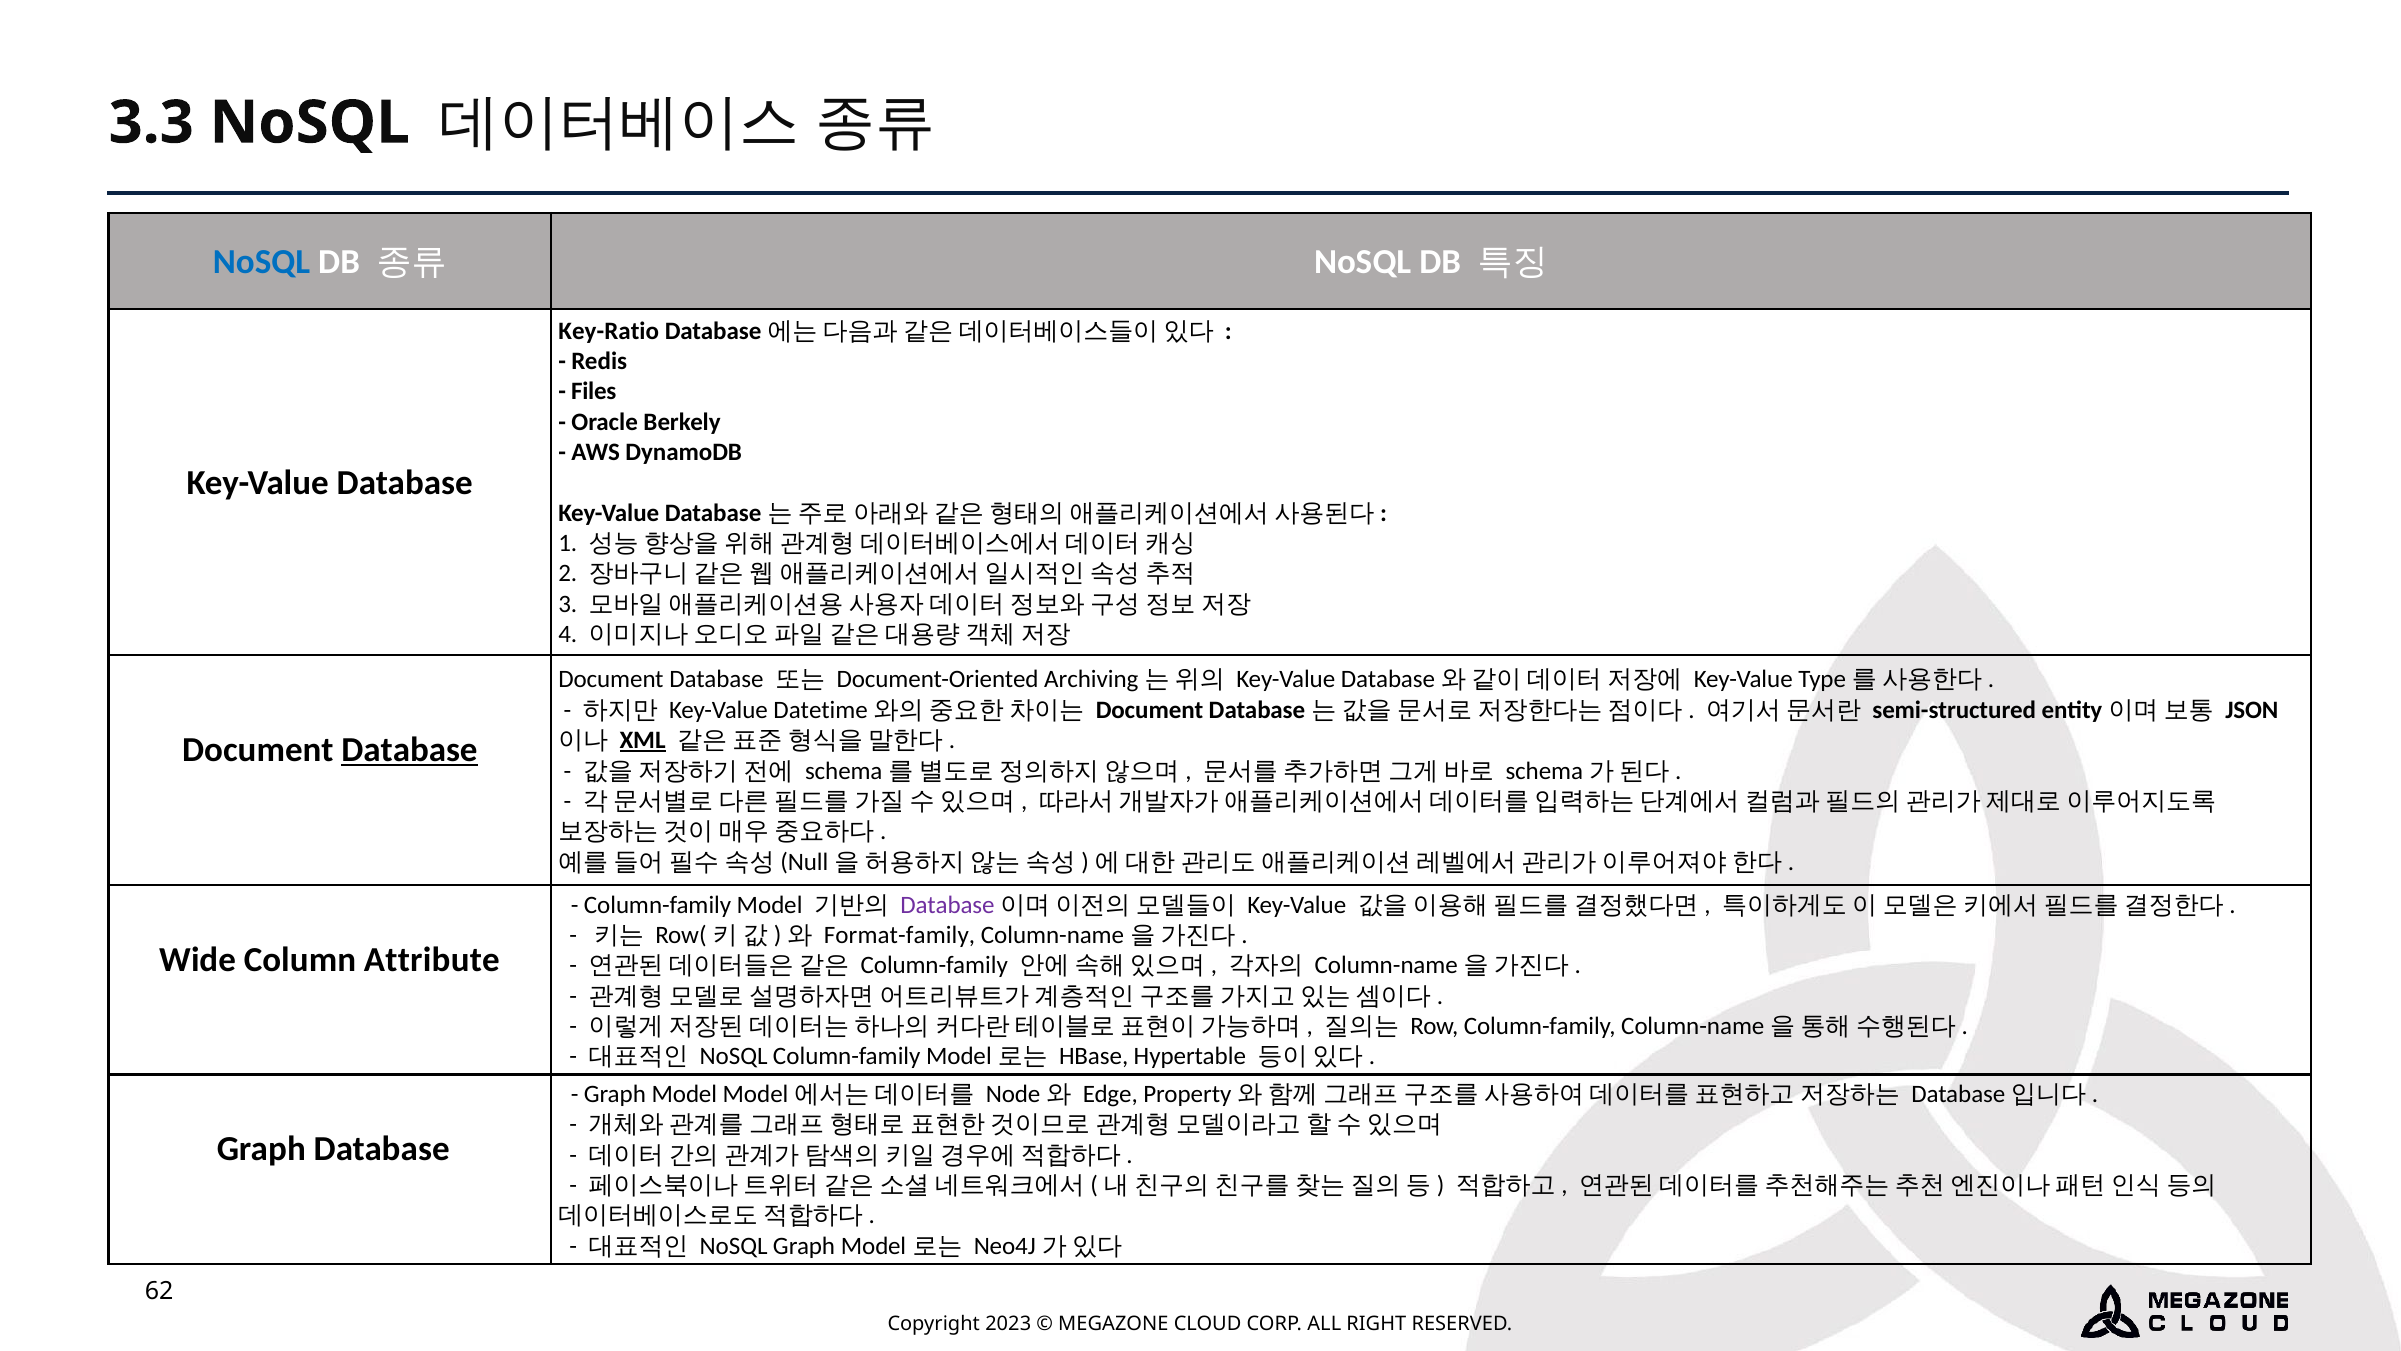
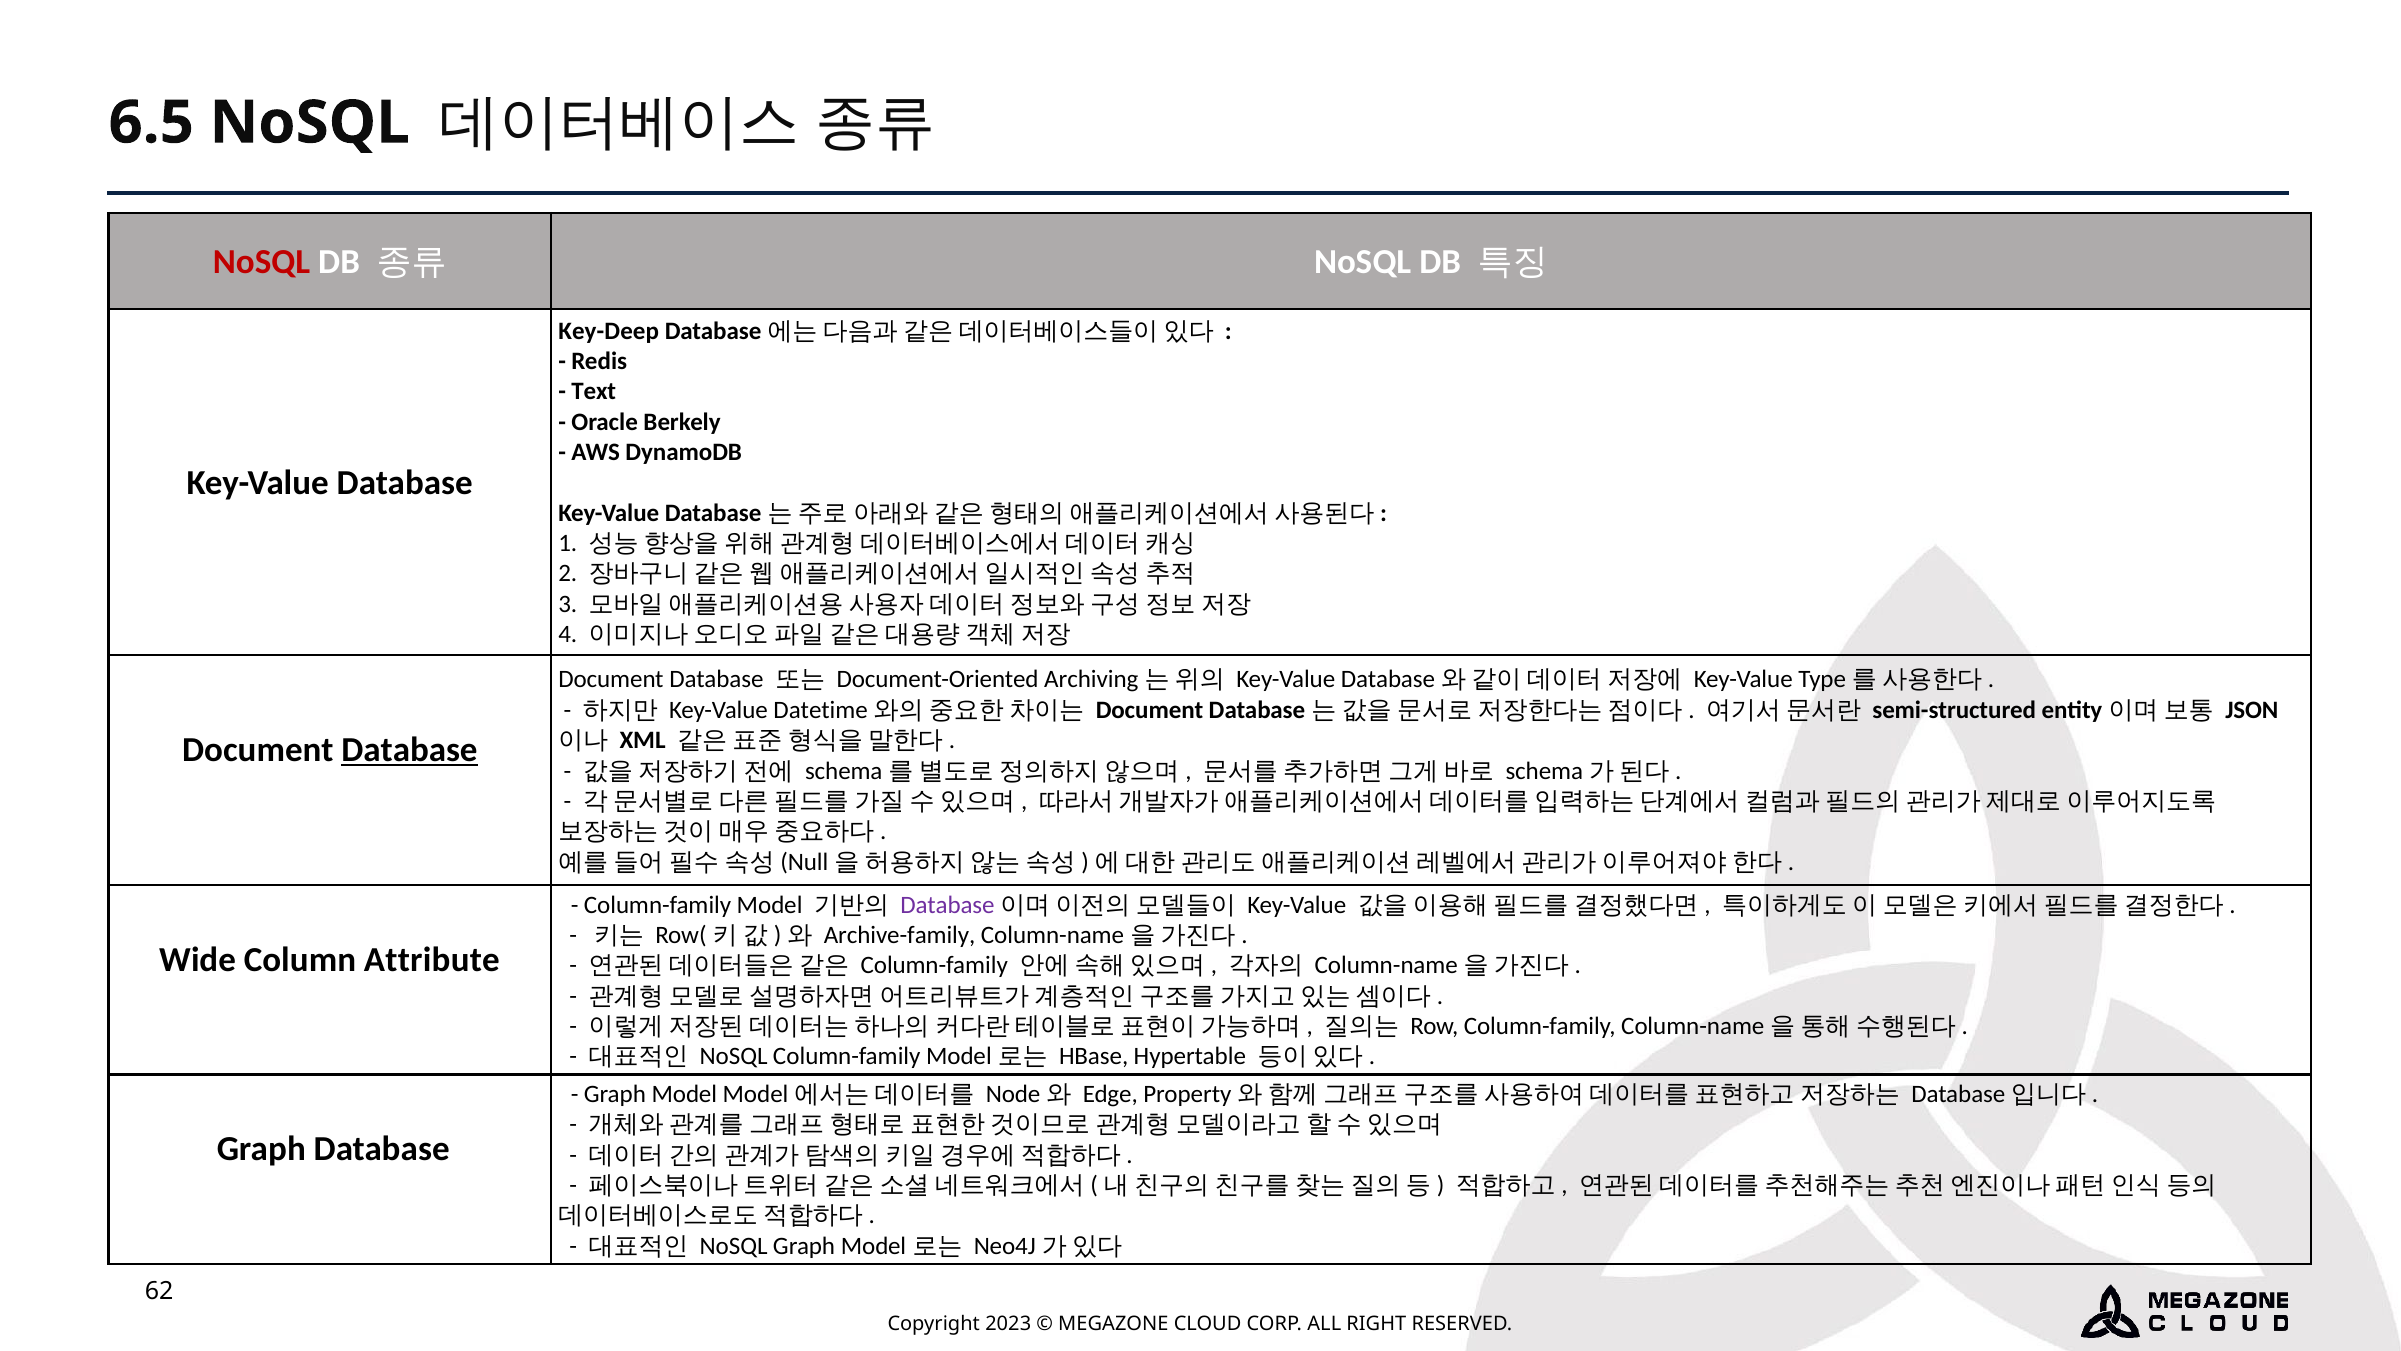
3.3: 3.3 -> 6.5 (151, 123)
NoSQL colour: blue -> red (262, 262)
Key-Ratio: Key-Ratio -> Key-Deep (609, 331)
Files: Files -> Text (594, 391)
XML underline: present -> none (643, 740)
Format-family: Format-family -> Archive-family (900, 935)
